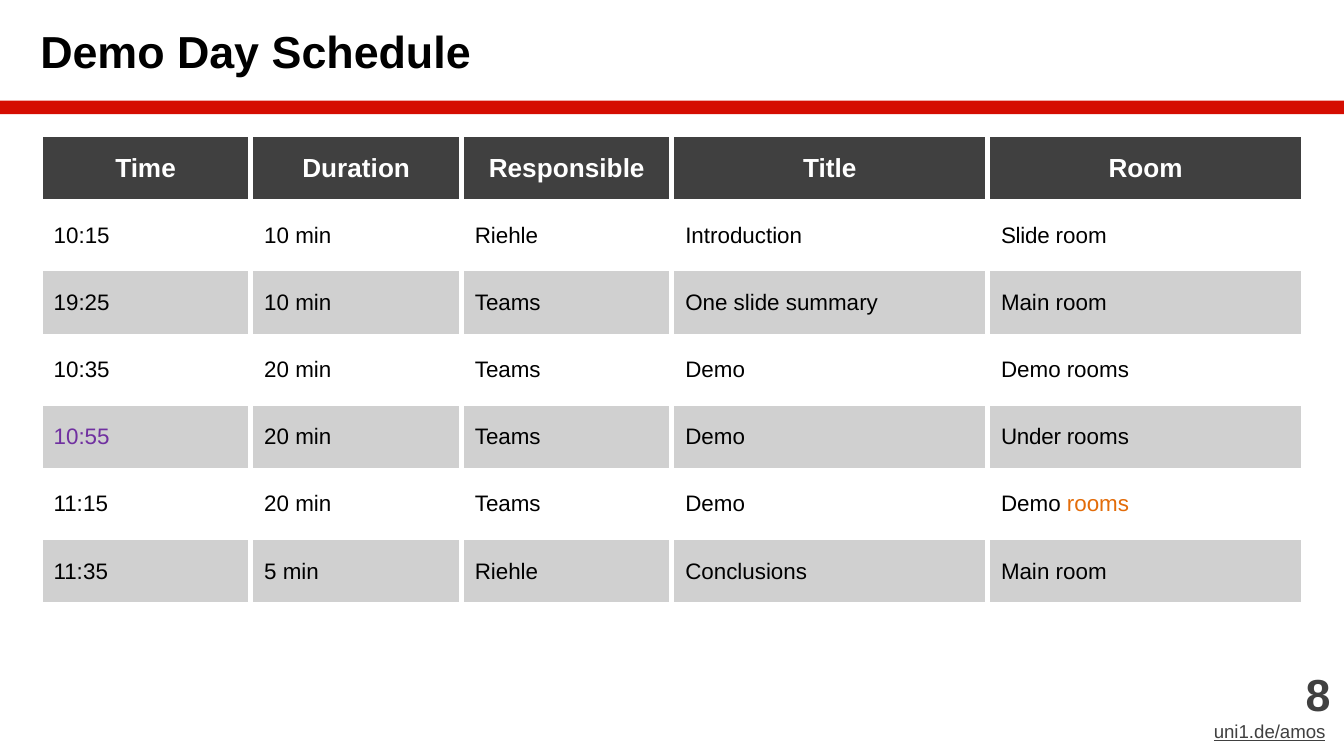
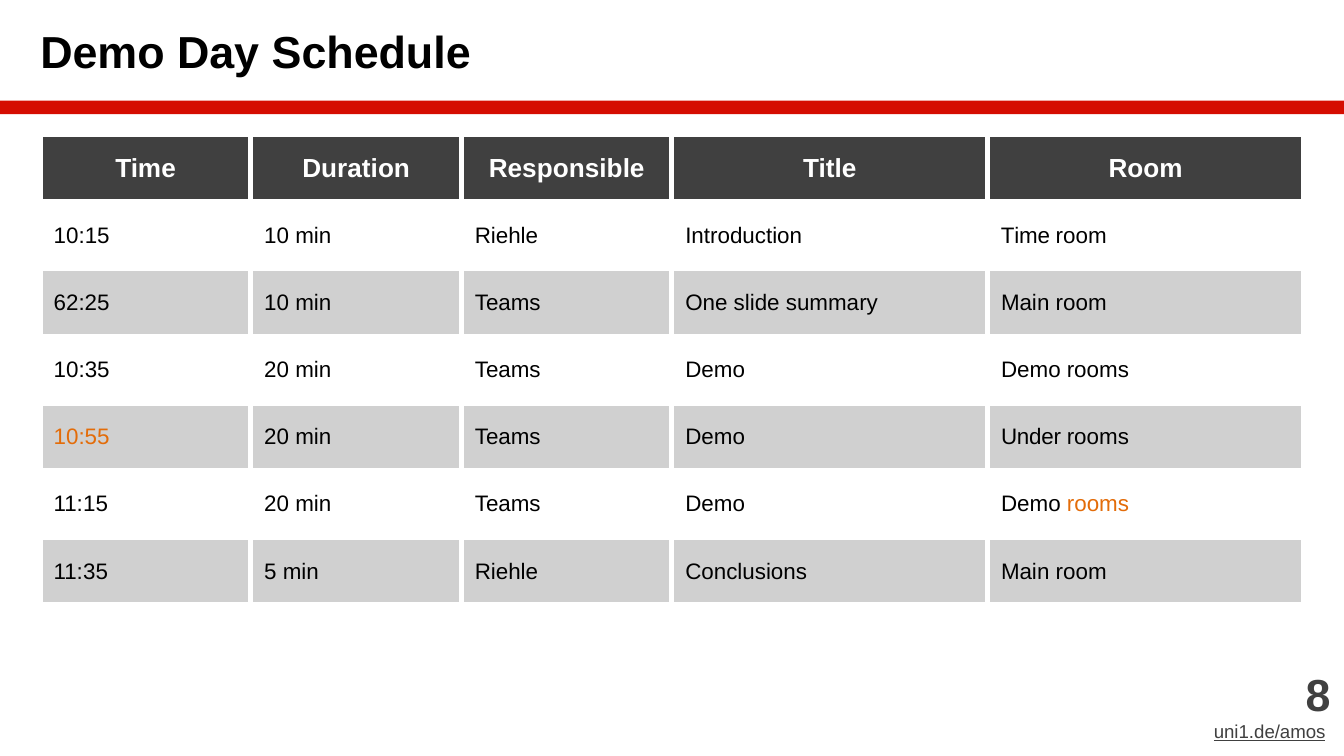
Introduction Slide: Slide -> Time (1025, 236)
19:25: 19:25 -> 62:25 (82, 303)
10:55 colour: purple -> orange (82, 437)
